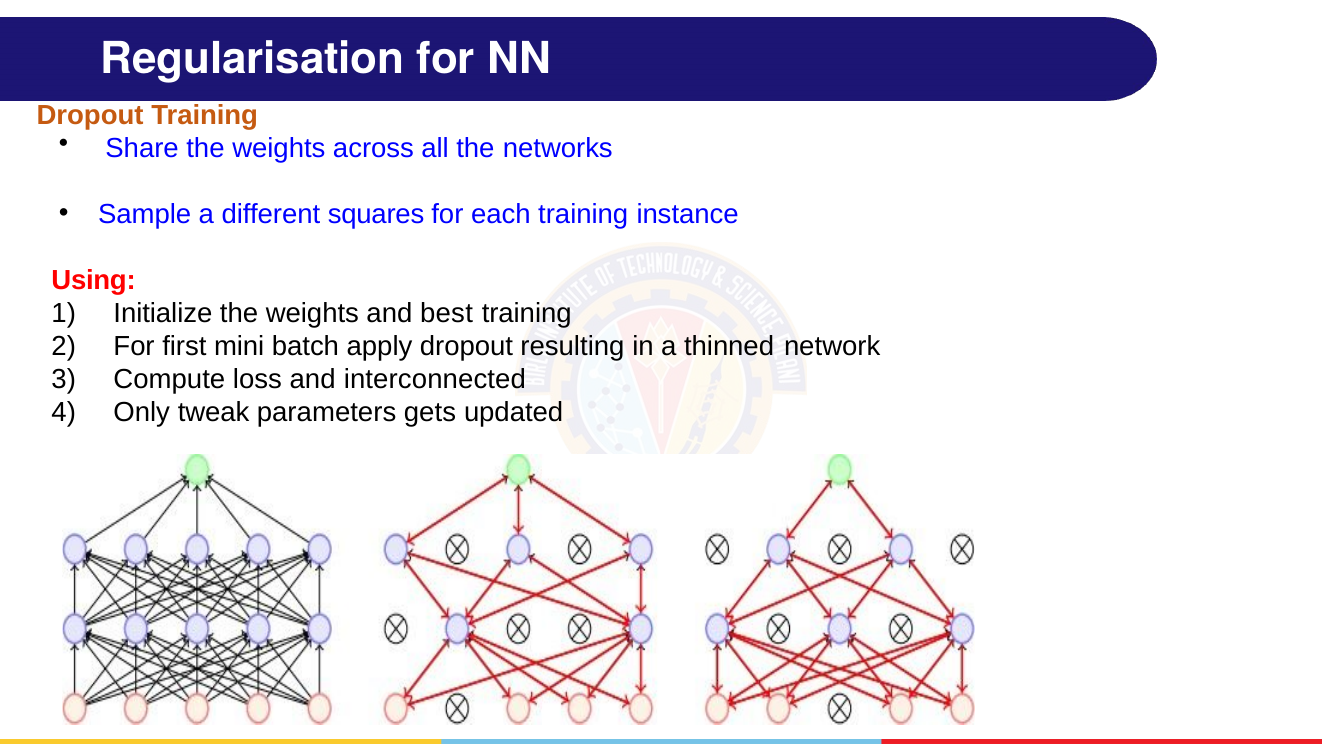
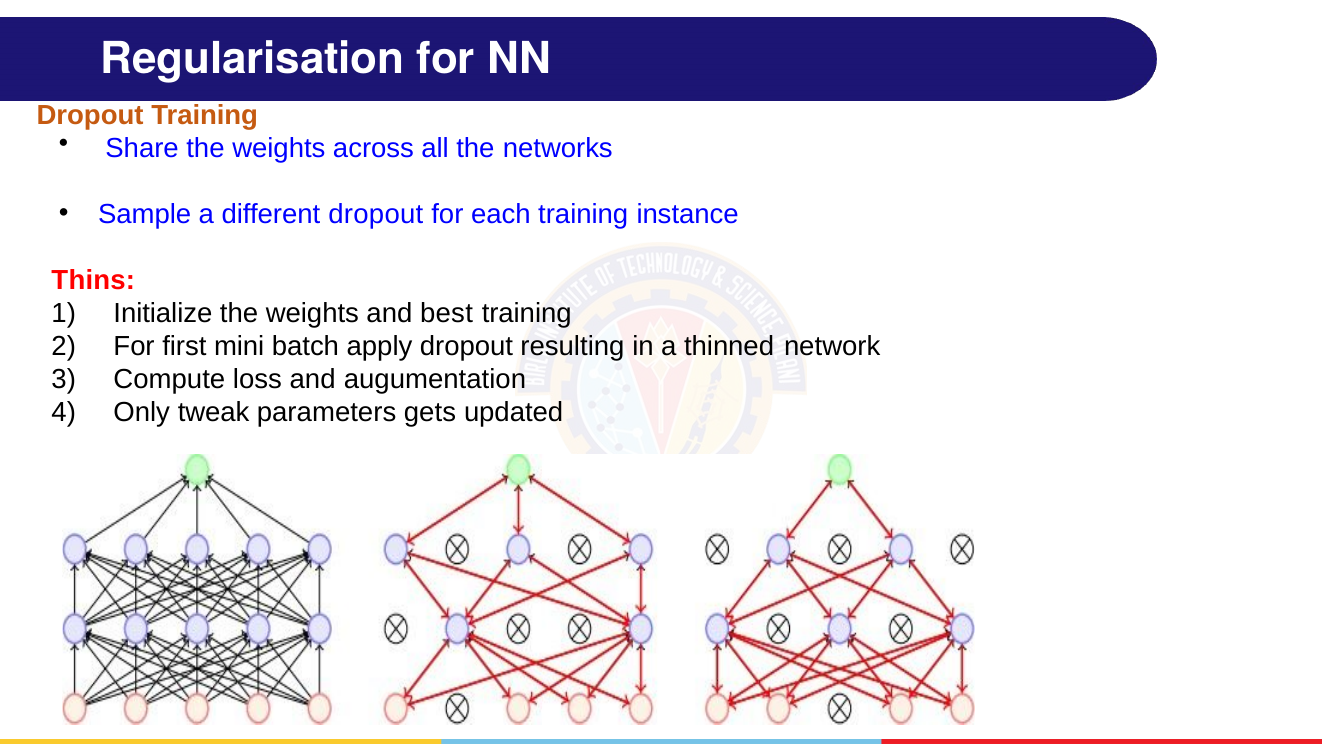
different squares: squares -> dropout (376, 214)
Using: Using -> Thins (93, 280)
interconnected: interconnected -> augumentation (435, 379)
